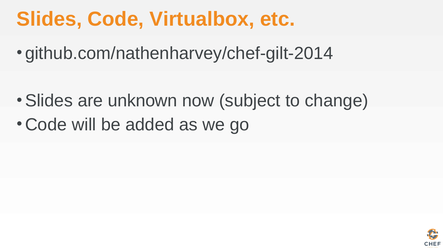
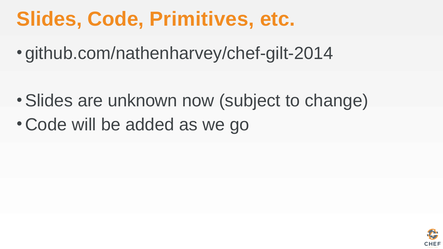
Virtualbox: Virtualbox -> Primitives (202, 19)
